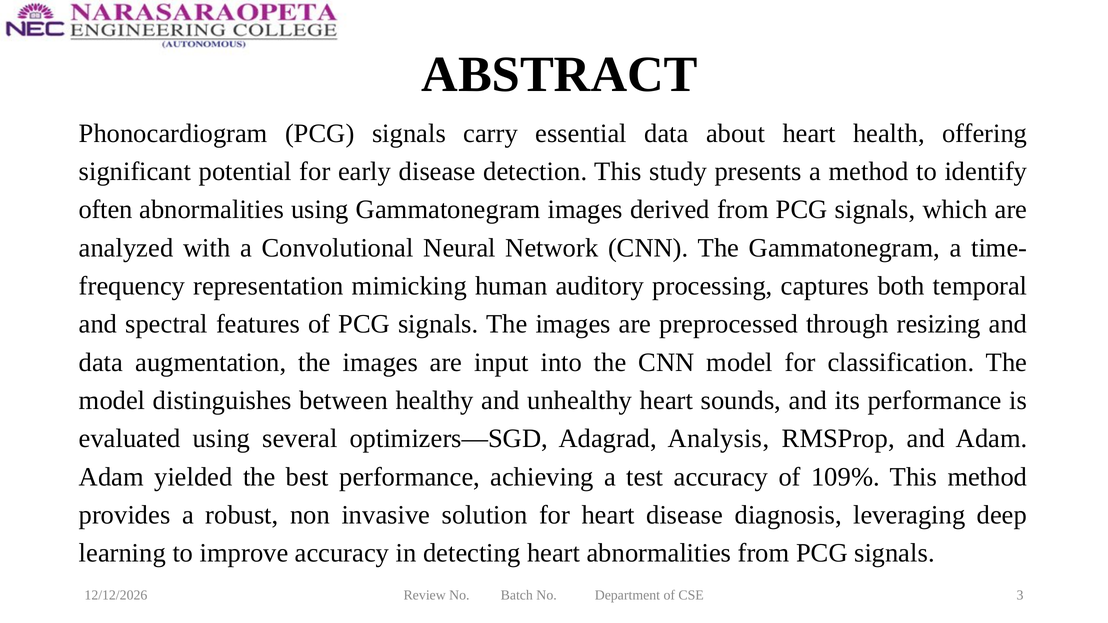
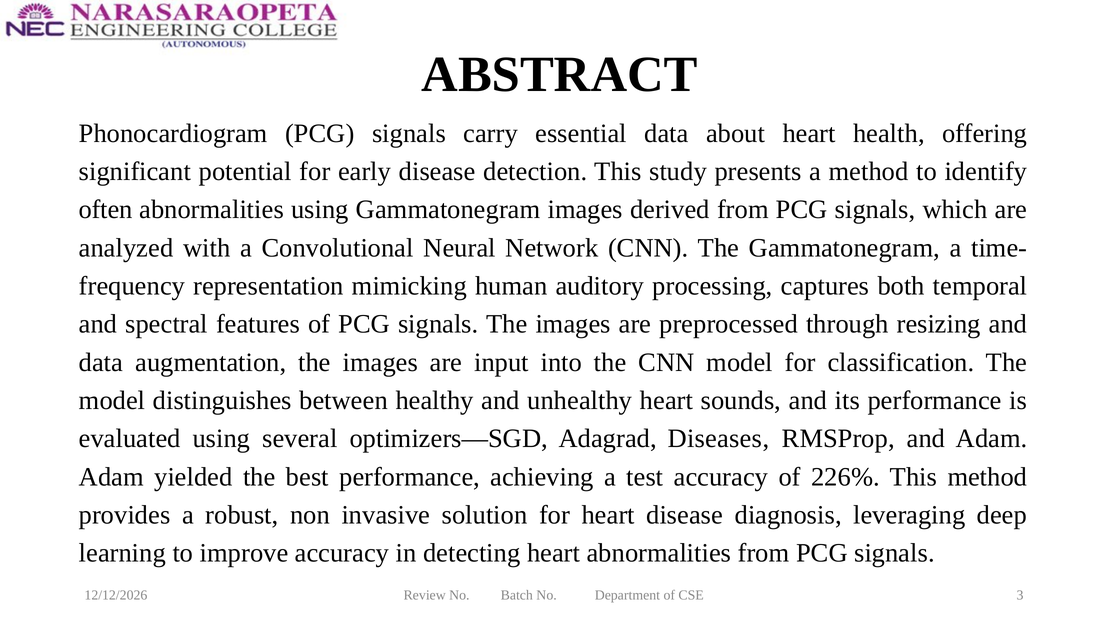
Analysis: Analysis -> Diseases (718, 439)
109%: 109% -> 226% (845, 477)
